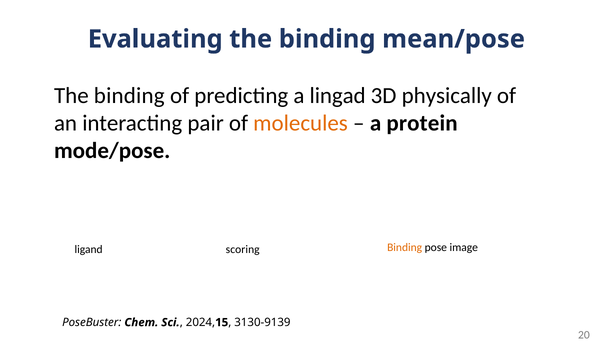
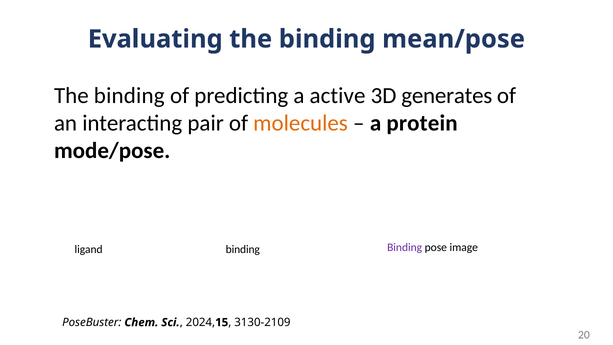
lingad: lingad -> active (338, 95)
physically: physically -> generates (447, 95)
Binding colour: orange -> purple (405, 247)
ligand scoring: scoring -> binding (243, 249)
3130-9139: 3130-9139 -> 3130-2109 (262, 322)
